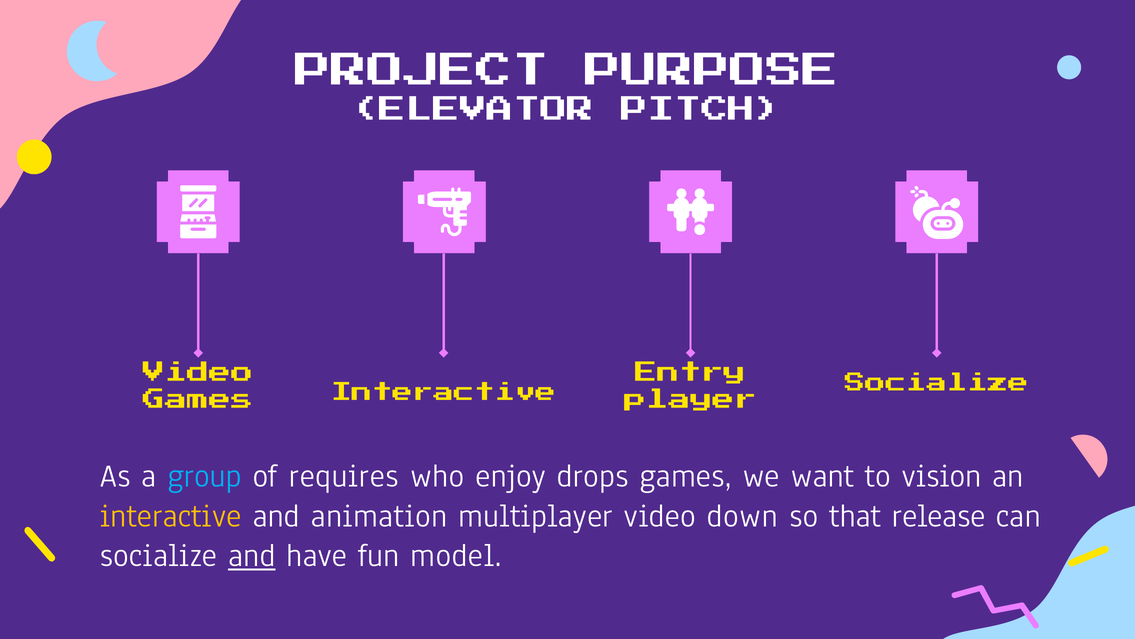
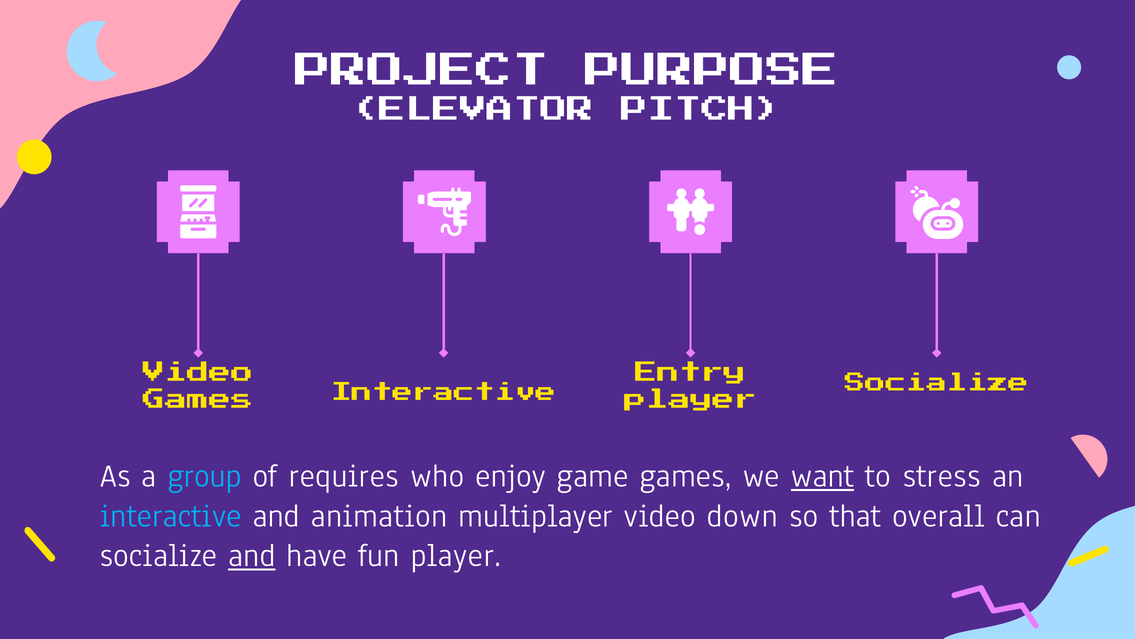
drops: drops -> game (593, 475)
want underline: none -> present (822, 475)
vision: vision -> stress (941, 475)
interactive colour: yellow -> light blue (171, 515)
release: release -> overall (939, 515)
fun model: model -> player (456, 555)
